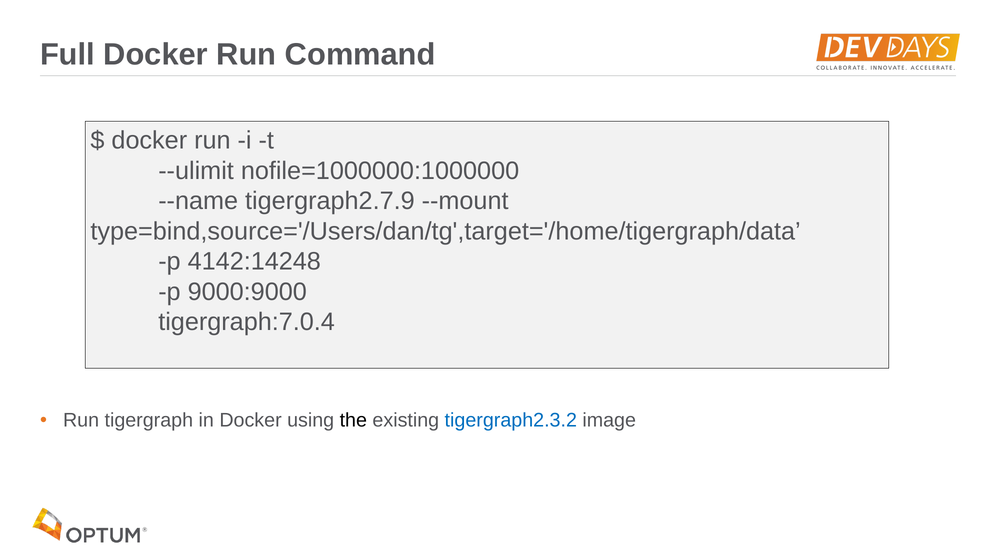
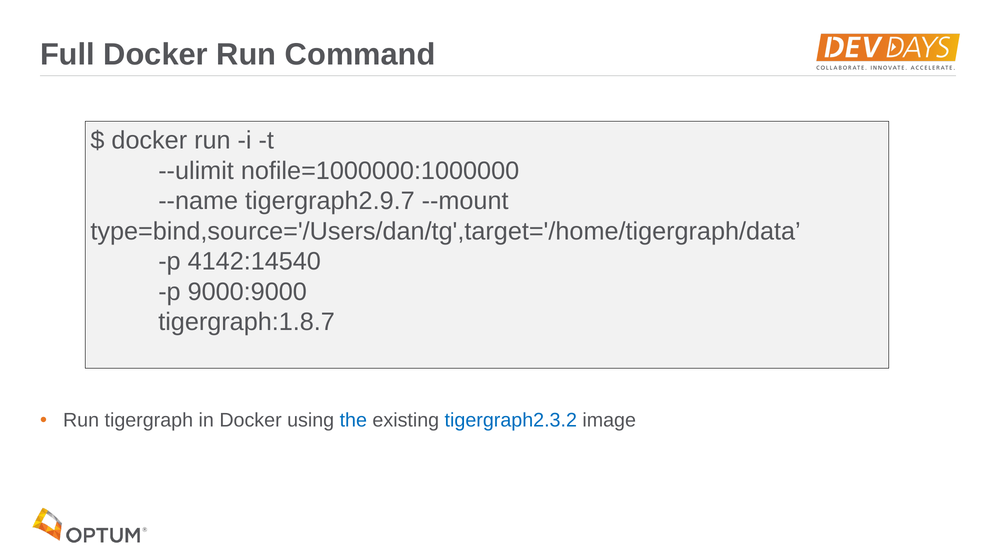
tigergraph2.7.9: tigergraph2.7.9 -> tigergraph2.9.7 (330, 201)
4142:14248: 4142:14248 -> 4142:14540 (254, 262)
tigergraph:7.0.4: tigergraph:7.0.4 -> tigergraph:1.8.7 (247, 322)
the colour: black -> blue (353, 420)
